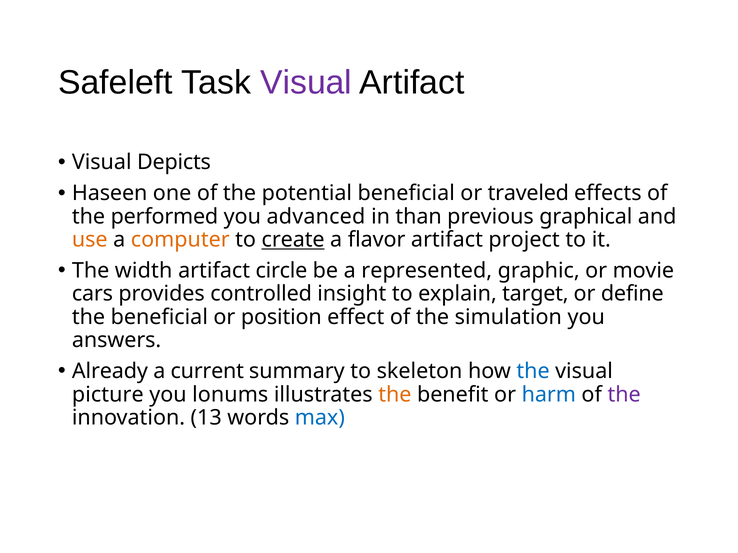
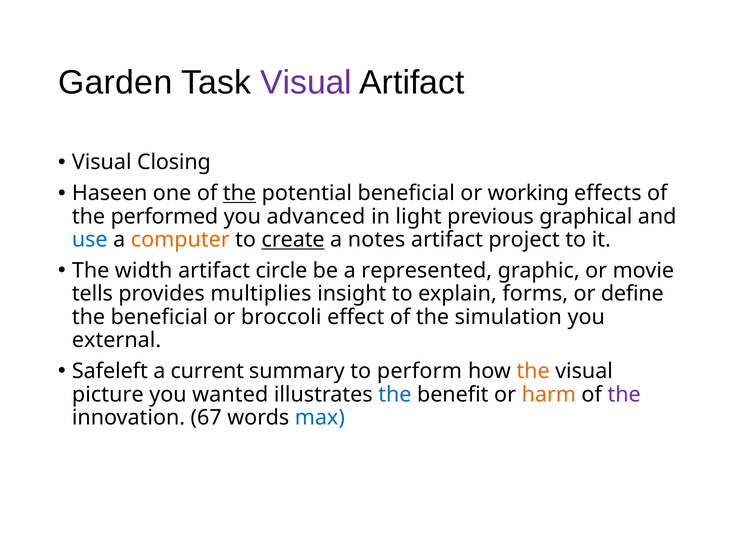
Safeleft: Safeleft -> Garden (115, 83)
Depicts: Depicts -> Closing (174, 163)
the underline: none -> present (240, 193)
traveled: traveled -> working (528, 193)
than: than -> light (419, 217)
use colour: orange -> blue (90, 240)
flavor: flavor -> notes (377, 240)
cars: cars -> tells (92, 294)
controlled: controlled -> multiplies (261, 294)
target: target -> forms (535, 294)
position: position -> broccoli (281, 317)
answers: answers -> external (117, 341)
Already: Already -> Safeleft (110, 372)
skeleton: skeleton -> perform (419, 372)
the colour: blue -> orange (533, 372)
lonums: lonums -> wanted (230, 395)
the colour: orange -> blue (395, 395)
harm colour: blue -> orange (549, 395)
13: 13 -> 67 (206, 418)
